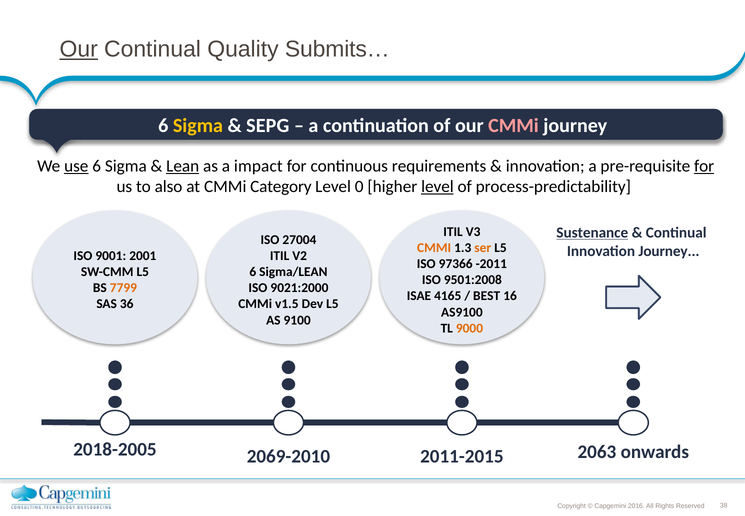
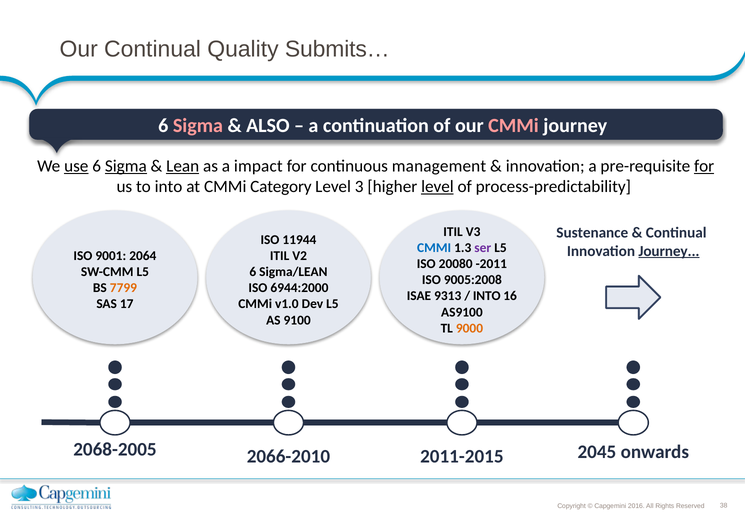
Our underline: present -> none (79, 49)
Sigma colour: yellow -> pink (198, 126)
SEPG: SEPG -> ALSO (268, 126)
Sigma underline: none -> present (126, 166)
requirements: requirements -> management (439, 166)
to also: also -> into (169, 186)
0: 0 -> 3 (359, 186)
Sustenance underline: present -> none (592, 233)
27004: 27004 -> 11944 (299, 240)
CMMI colour: orange -> blue (434, 248)
ser colour: orange -> purple (483, 248)
Journey underline: none -> present (669, 251)
2001: 2001 -> 2064 (143, 256)
97366: 97366 -> 20080 (456, 264)
9501:2008: 9501:2008 -> 9005:2008 (473, 280)
9021:2000: 9021:2000 -> 6944:2000 (299, 288)
4165: 4165 -> 9313 (448, 296)
BEST: BEST -> INTO (487, 296)
36: 36 -> 17 (127, 304)
v1.5: v1.5 -> v1.0 (287, 304)
2018-2005: 2018-2005 -> 2068-2005 (115, 449)
2063: 2063 -> 2045 (597, 452)
2069-2010: 2069-2010 -> 2066-2010 (288, 456)
